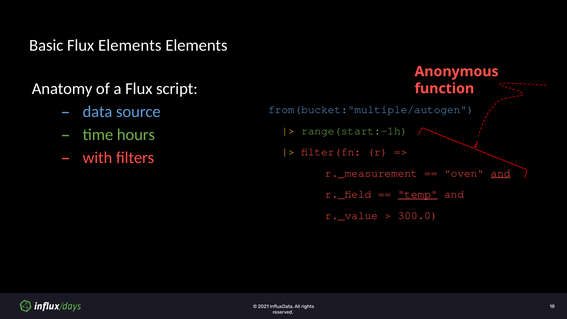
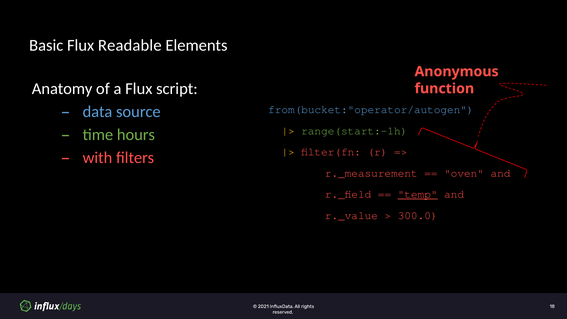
Flux Elements: Elements -> Readable (130, 45)
from(bucket:"multiple/autogen: from(bucket:"multiple/autogen -> from(bucket:"operator/autogen (371, 110)
and underline: present -> none (500, 173)
